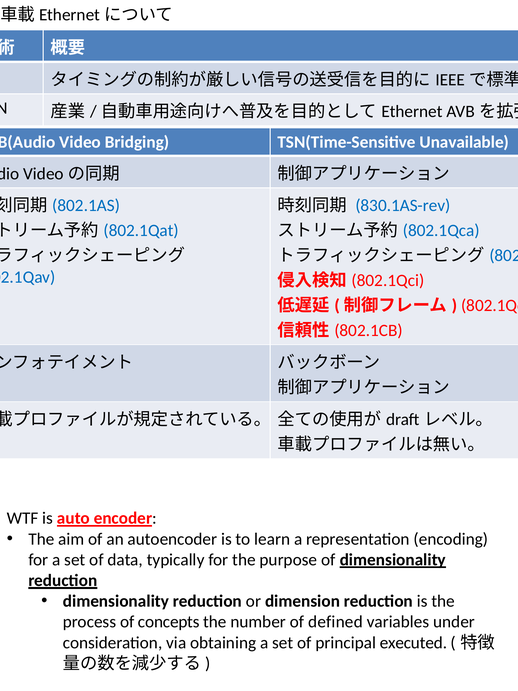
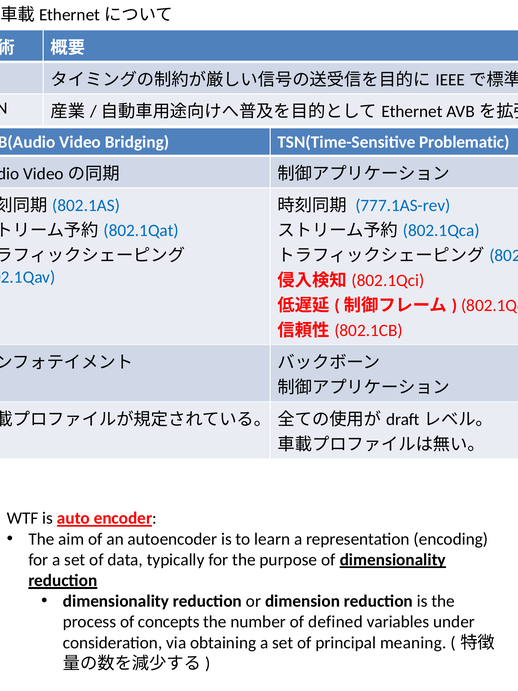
Unavailable: Unavailable -> Problematic (464, 142)
830.1AS-rev: 830.1AS-rev -> 777.1AS-rev (403, 205)
executed: executed -> meaning (413, 642)
